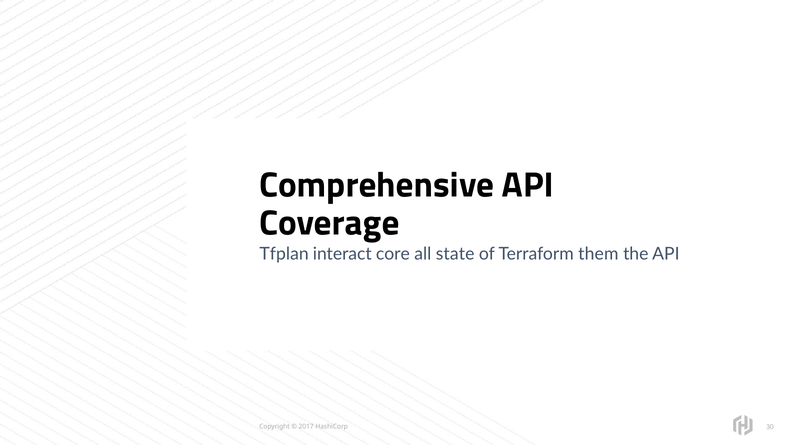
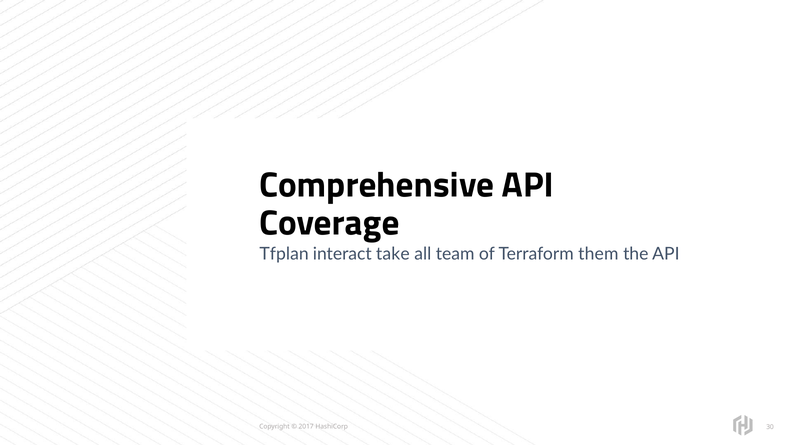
core: core -> take (393, 254)
state: state -> team (455, 254)
